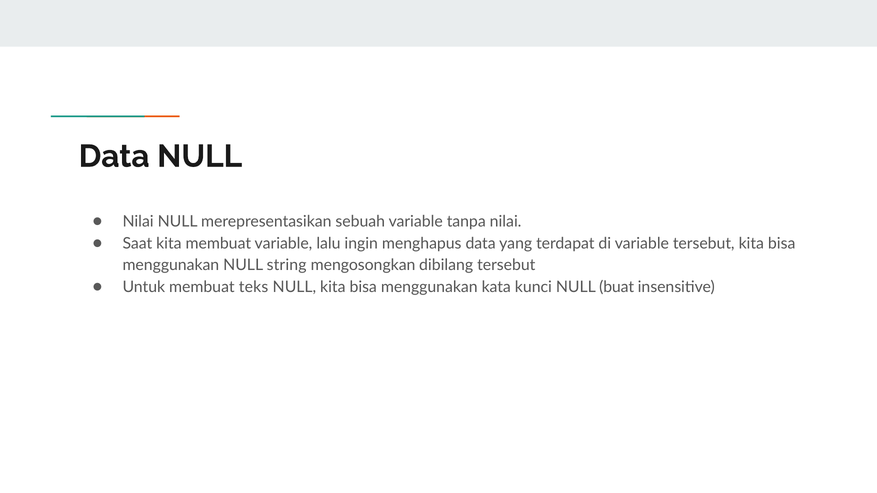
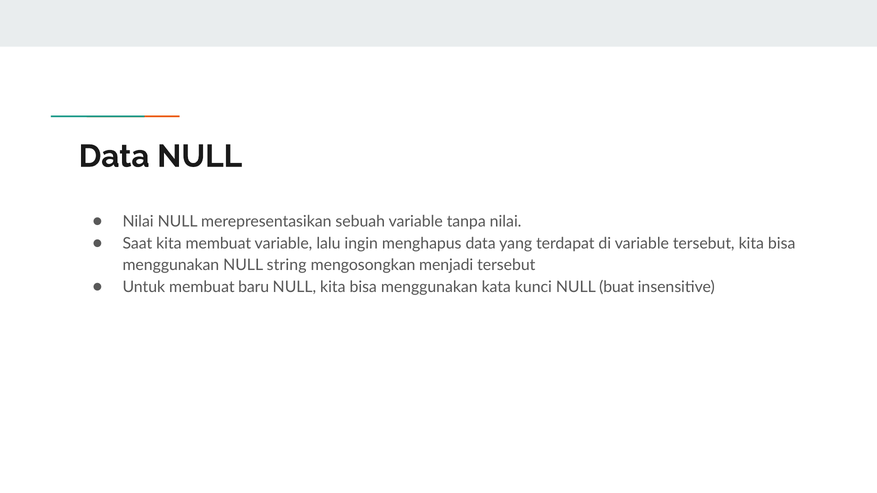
dibilang: dibilang -> menjadi (446, 265)
teks: teks -> baru (254, 287)
